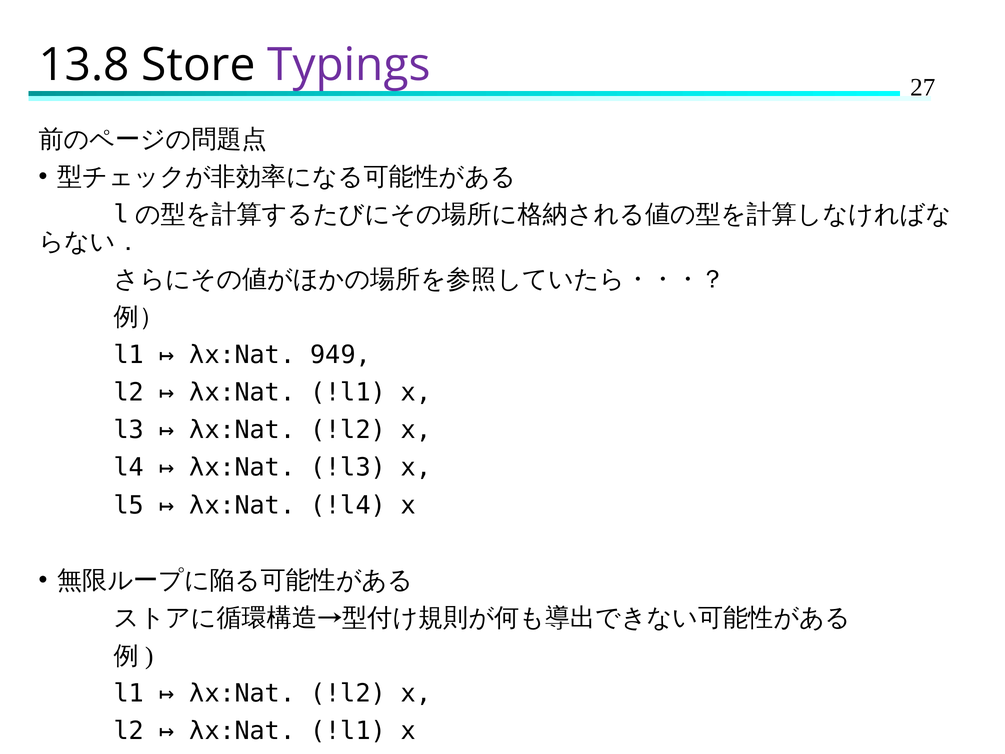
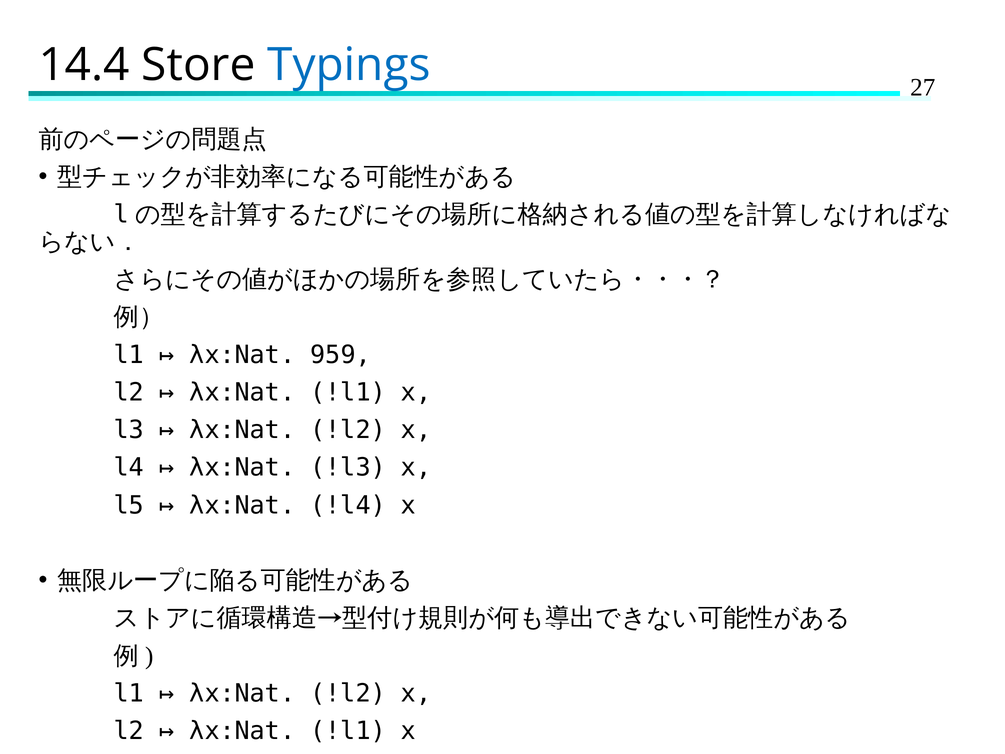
13.8: 13.8 -> 14.4 (84, 65)
Typings colour: purple -> blue (349, 65)
949: 949 -> 959 (341, 355)
